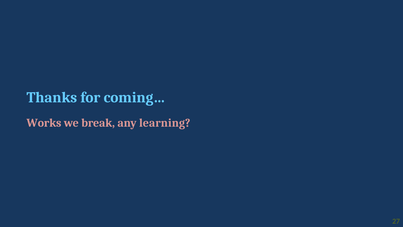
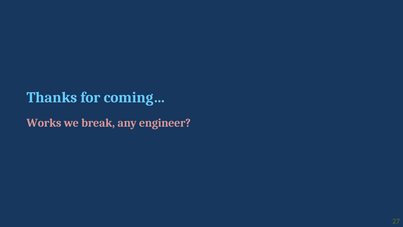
learning: learning -> engineer (165, 123)
